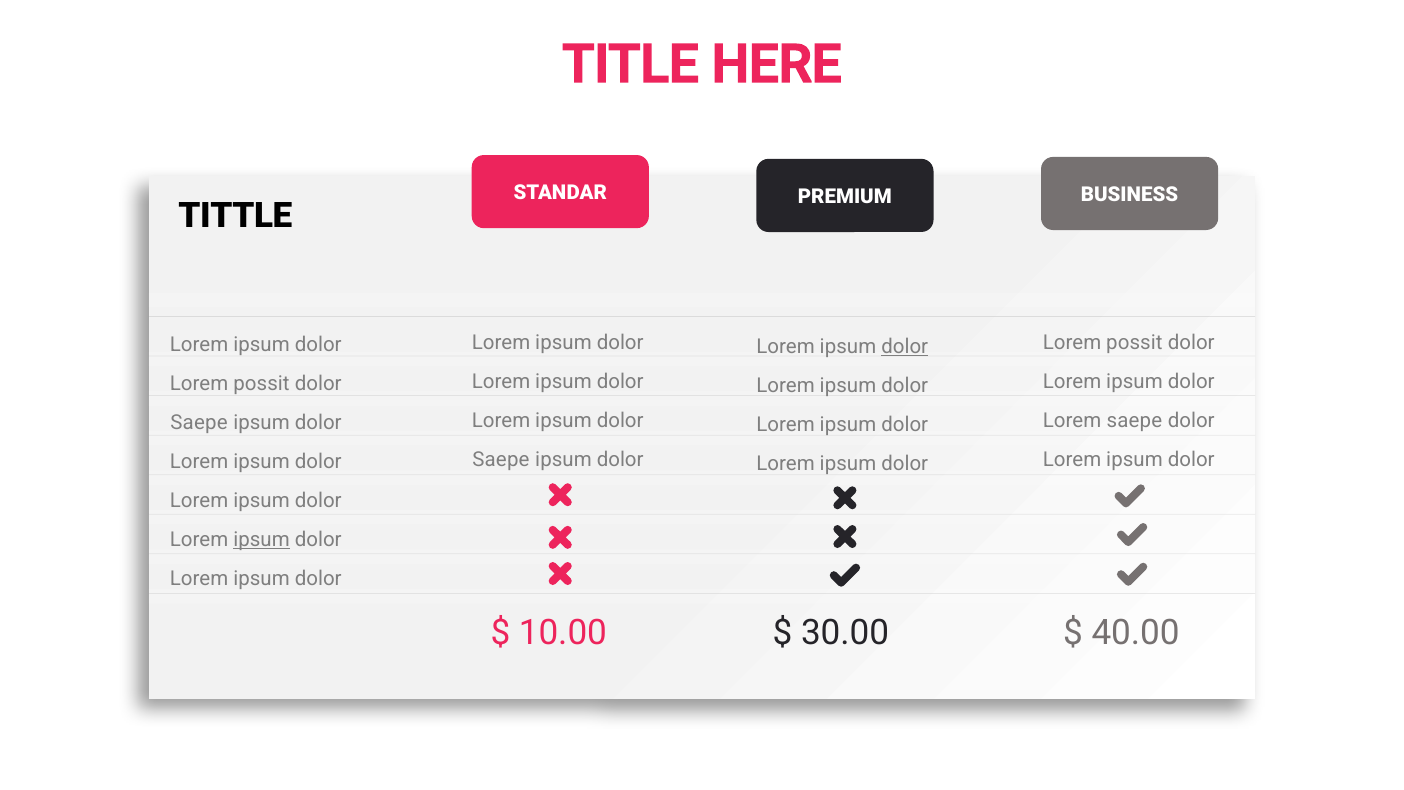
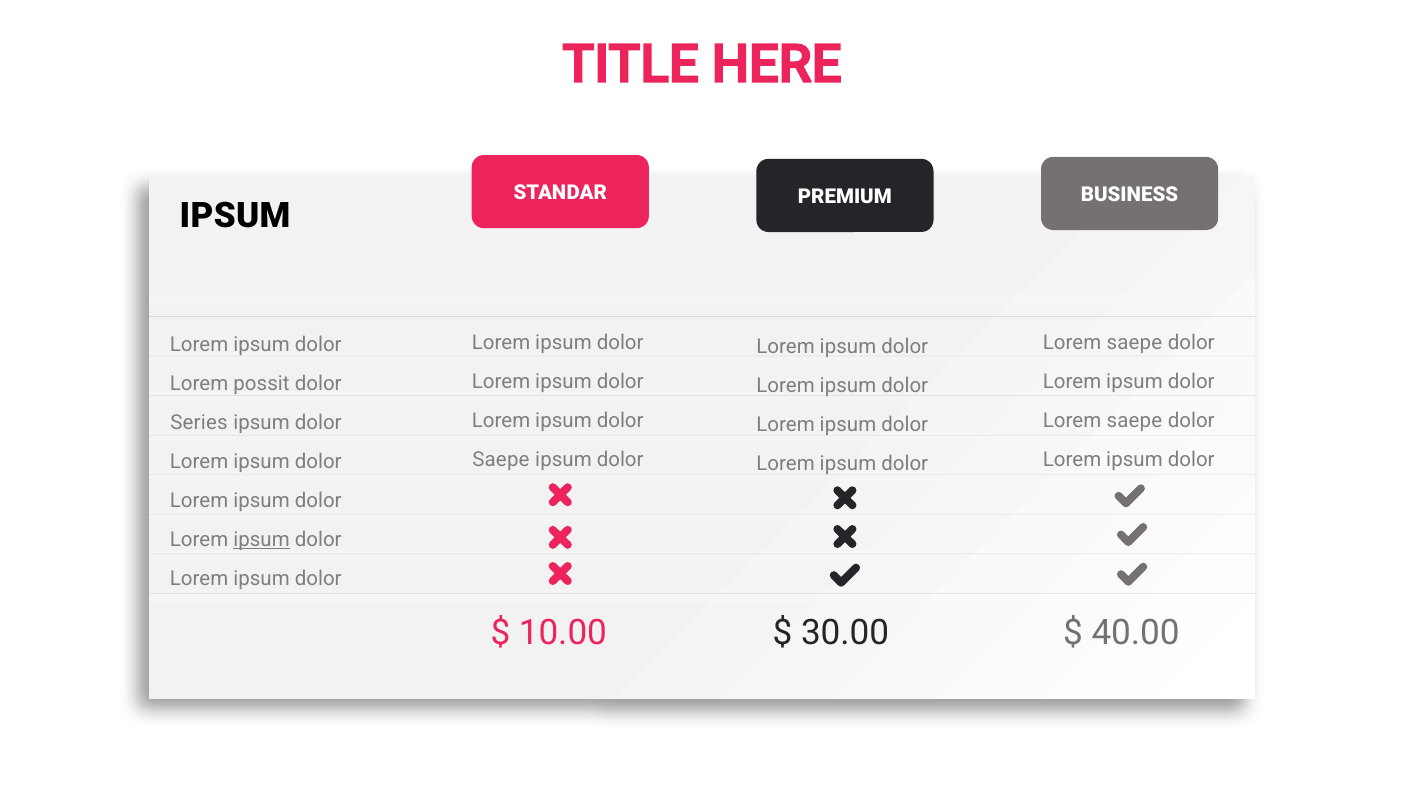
TITTLE: TITTLE -> IPSUM (235, 216)
possit: possit -> saepe (1134, 343)
dolor underline: present -> none (905, 347)
Saepe: Saepe -> Series (199, 423)
